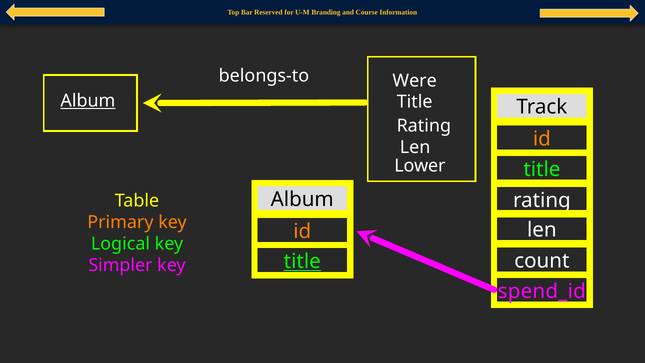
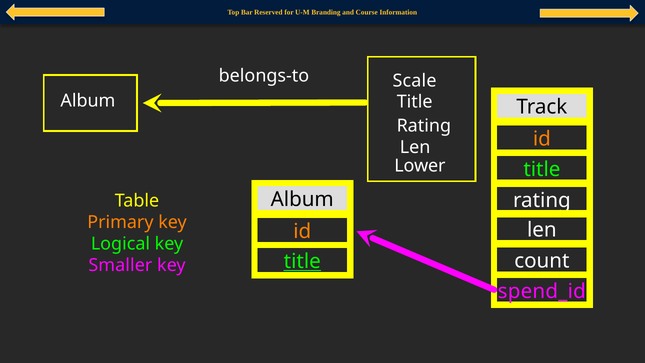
Were: Were -> Scale (415, 81)
Album underline: present -> none (88, 101)
Simpler: Simpler -> Smaller (120, 265)
